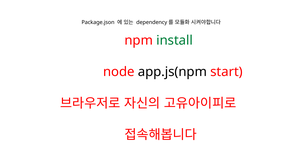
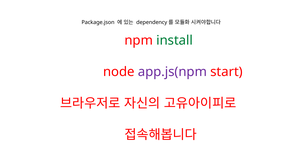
app.js(npm colour: black -> purple (172, 72)
